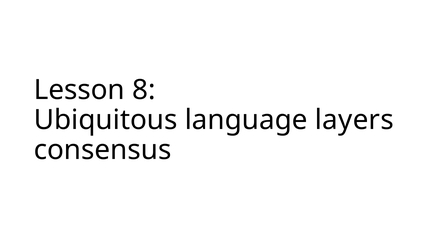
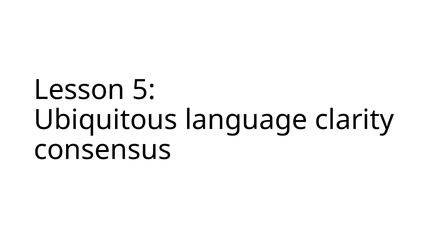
8: 8 -> 5 (144, 90)
layers: layers -> clarity (354, 120)
